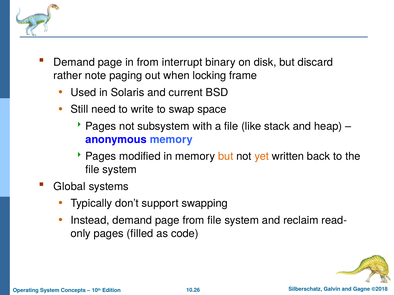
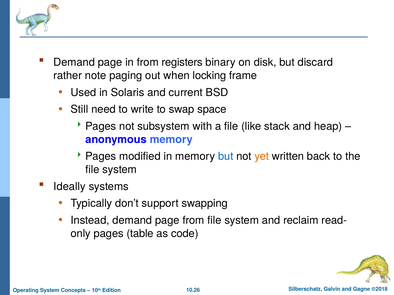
interrupt: interrupt -> registers (182, 62)
but colour: orange -> blue (226, 157)
Global: Global -> Ideally (70, 187)
filled: filled -> table (140, 234)
